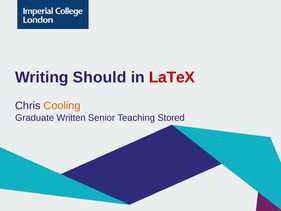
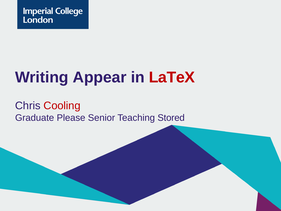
Should: Should -> Appear (100, 77)
Cooling colour: orange -> red (62, 106)
Written: Written -> Please (71, 118)
